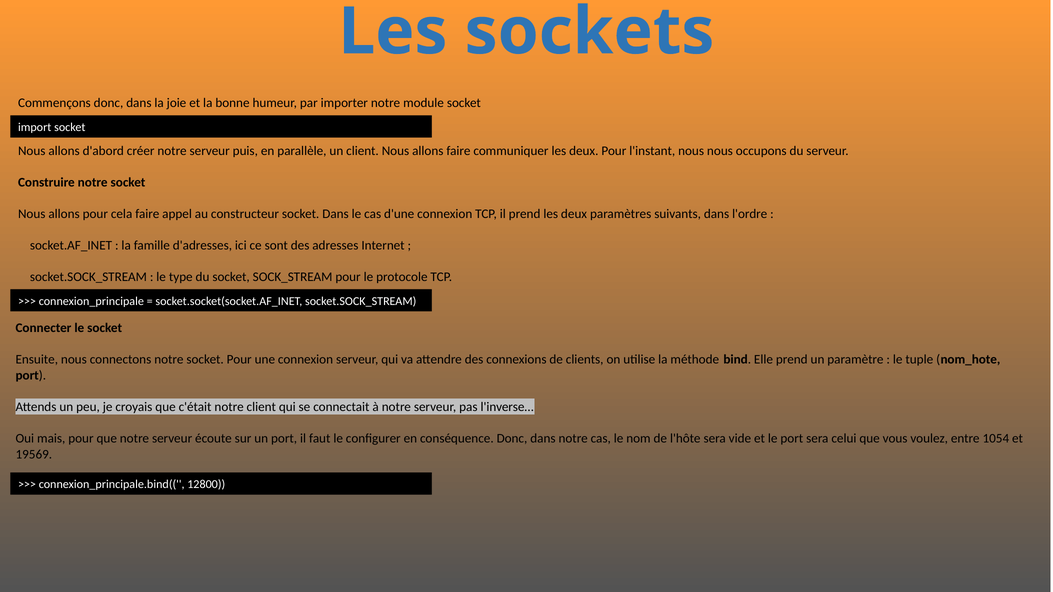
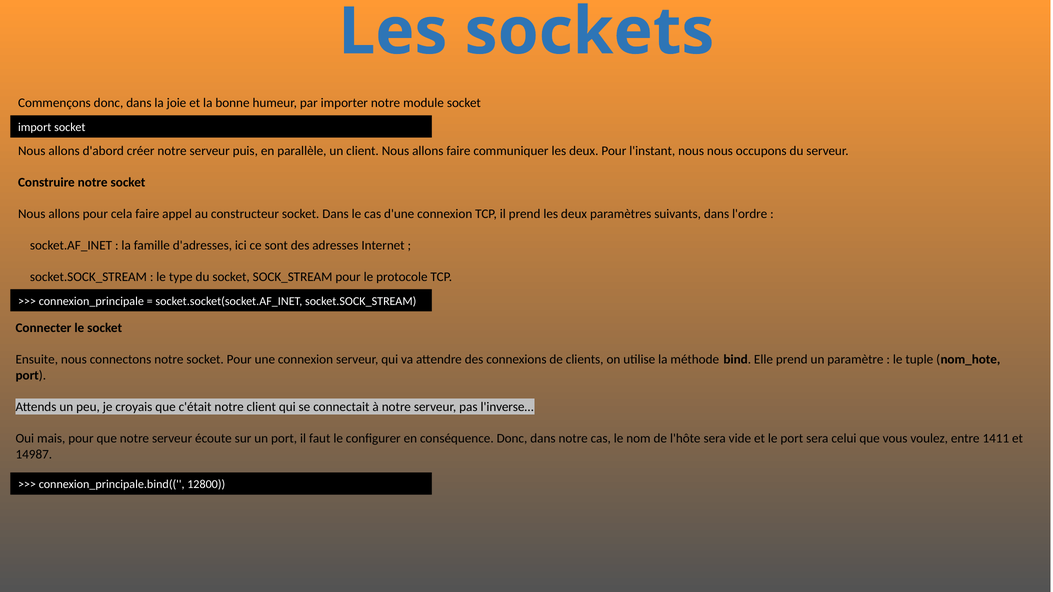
1054: 1054 -> 1411 (996, 439)
19569: 19569 -> 14987 (34, 454)
